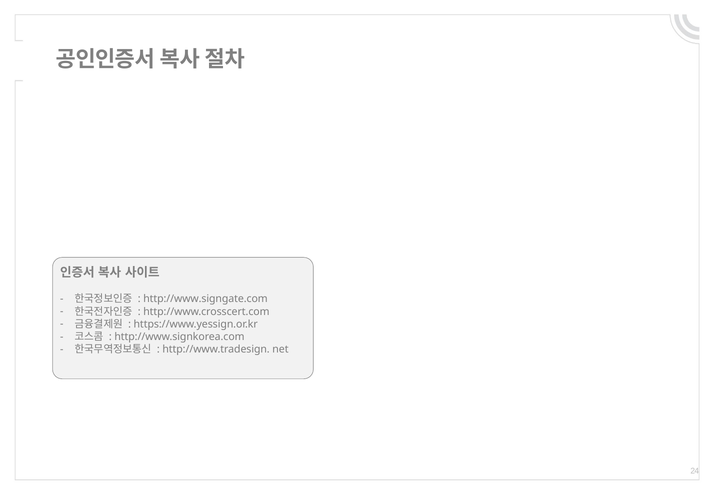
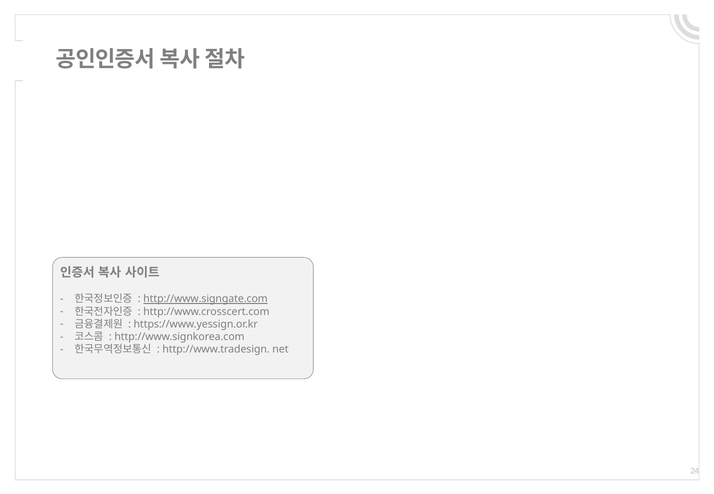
http://www.signgate.com underline: none -> present (205, 299)
